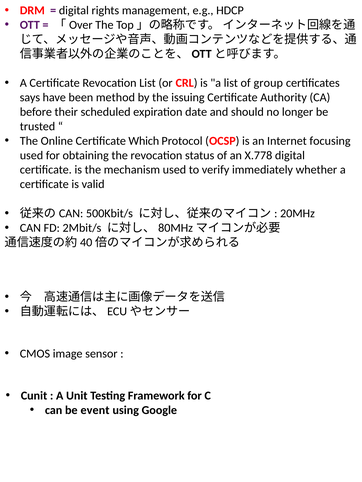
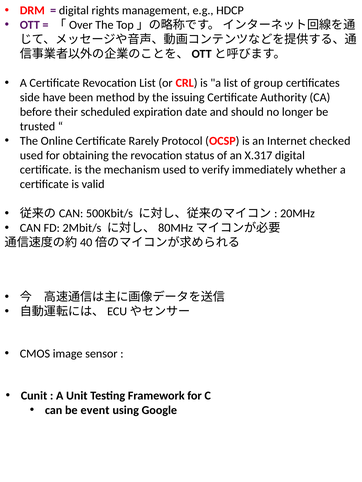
says: says -> side (30, 98)
Which: Which -> Rarely (144, 141)
focusing: focusing -> checked (330, 141)
X.778: X.778 -> X.317 (258, 156)
